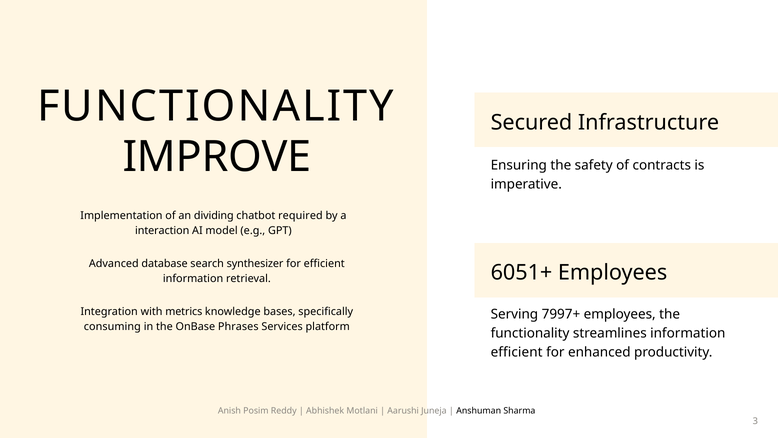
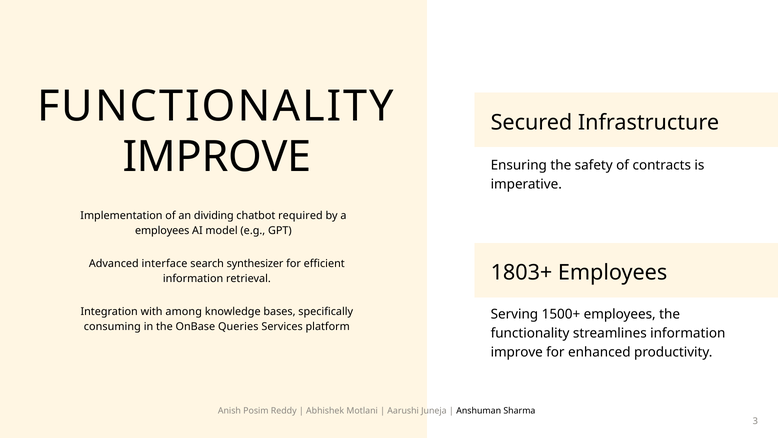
interaction: interaction -> employees (162, 230)
database: database -> interface (164, 263)
6051+: 6051+ -> 1803+ (521, 273)
metrics: metrics -> among (184, 311)
7997+: 7997+ -> 1500+ (561, 314)
Phrases: Phrases -> Queries (238, 327)
efficient: efficient -> improve (517, 352)
